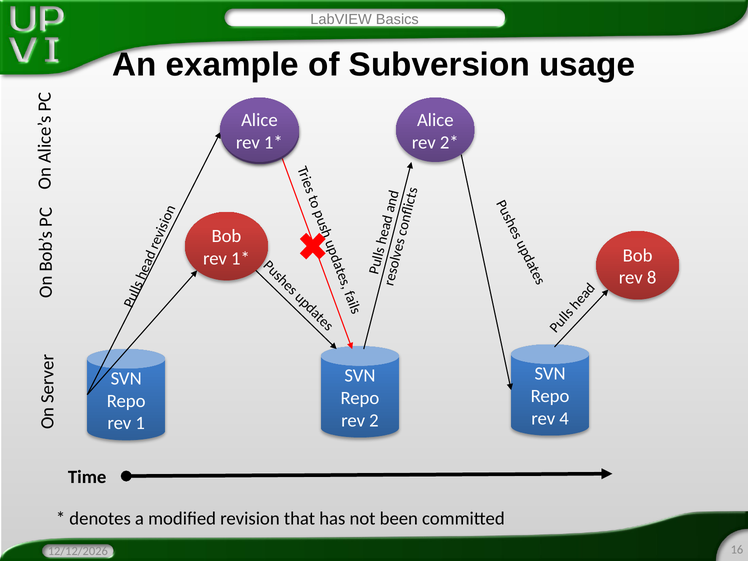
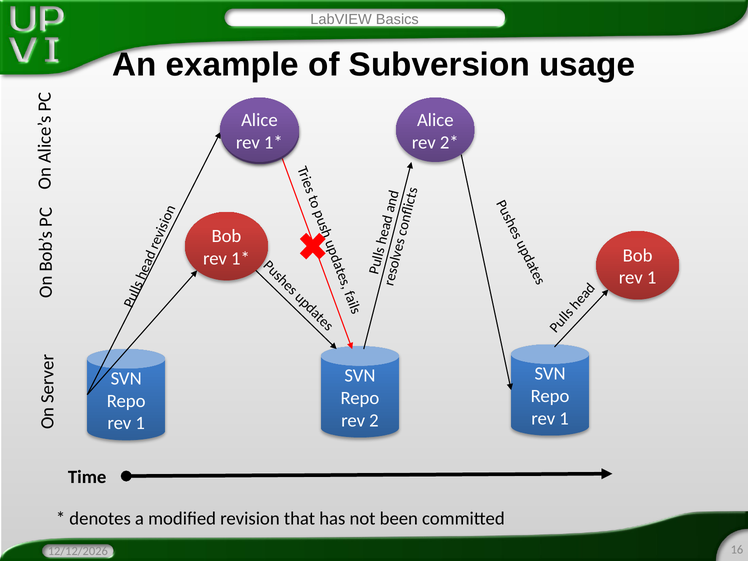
8: 8 -> 1 (652, 278)
4: 4 -> 1 (564, 419)
